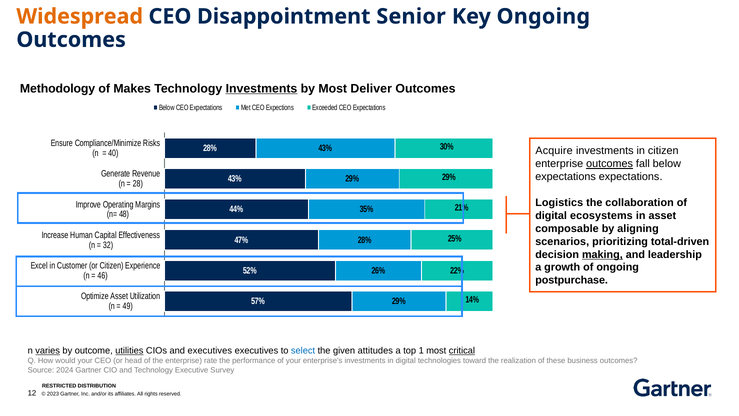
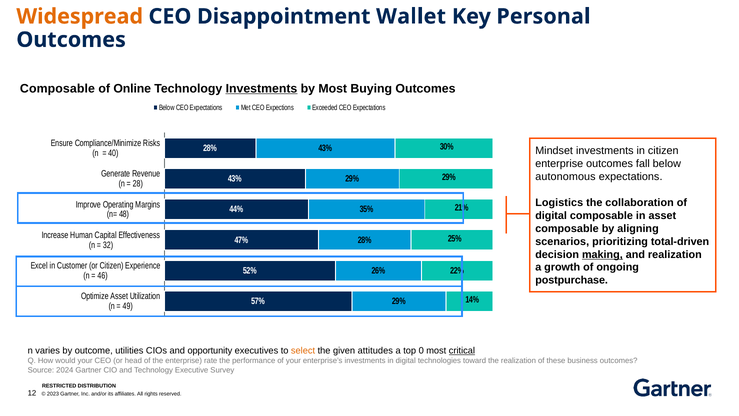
Senior: Senior -> Wallet (411, 16)
Key Ongoing: Ongoing -> Personal (543, 16)
Methodology: Methodology -> Composable (57, 88)
Makes: Makes -> Online (132, 88)
Deliver: Deliver -> Buying (371, 88)
Acquire: Acquire -> Mindset (554, 151)
outcomes underline: present -> none (610, 164)
expectations: expectations -> autonomous (565, 177)
digital ecosystems: ecosystems -> composable (601, 215)
and leadership: leadership -> realization (675, 254)
varies underline: present -> none (48, 350)
utilities underline: present -> none (129, 350)
and executives: executives -> opportunity (210, 350)
select colour: blue -> orange (303, 350)
1: 1 -> 0 (421, 350)
